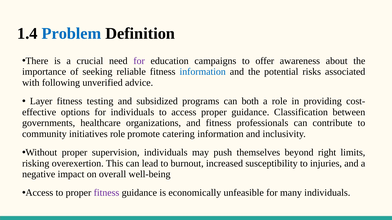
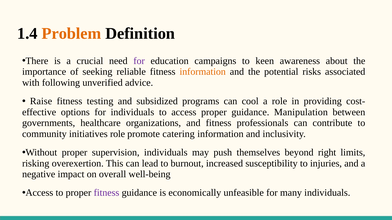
Problem colour: blue -> orange (71, 34)
offer: offer -> keen (265, 61)
information colour: blue -> orange (203, 72)
Layer: Layer -> Raise (41, 101)
both: both -> cool (250, 101)
Classification: Classification -> Manipulation (301, 112)
